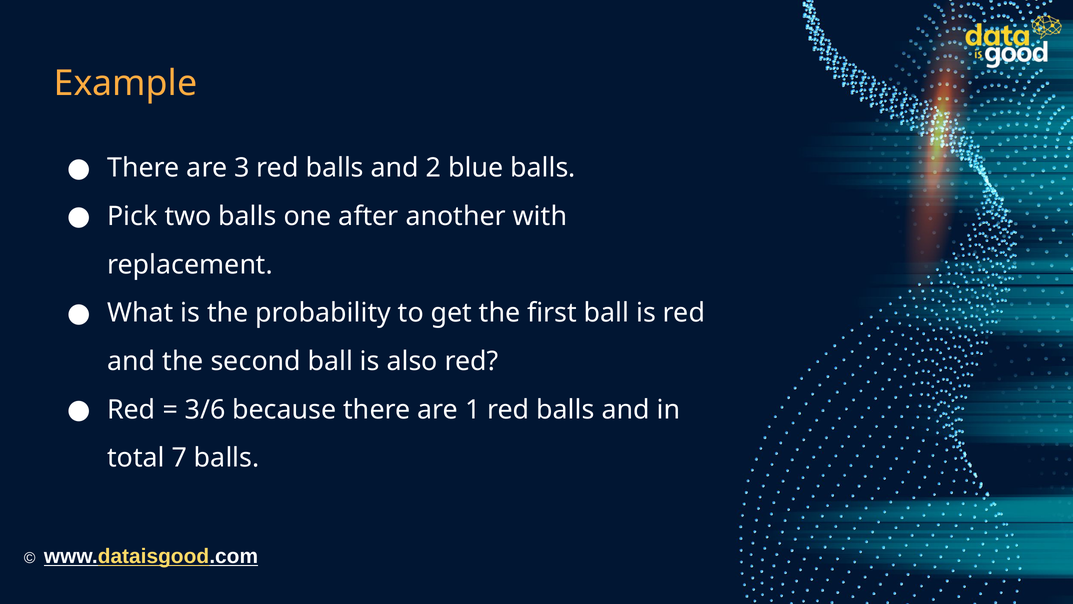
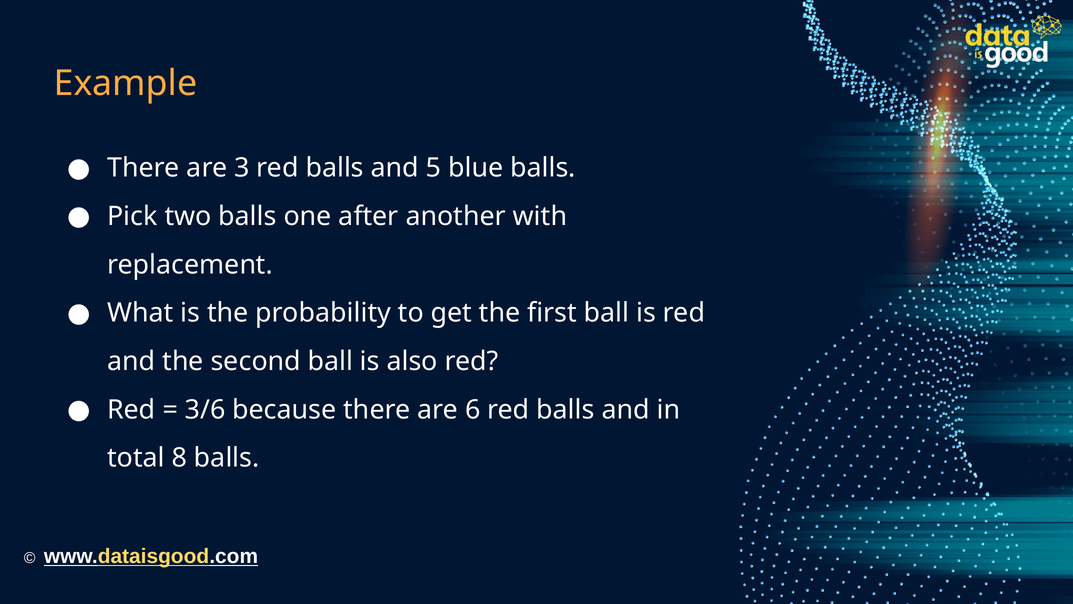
2: 2 -> 5 (434, 168)
1: 1 -> 6 (473, 409)
7: 7 -> 8 (179, 458)
